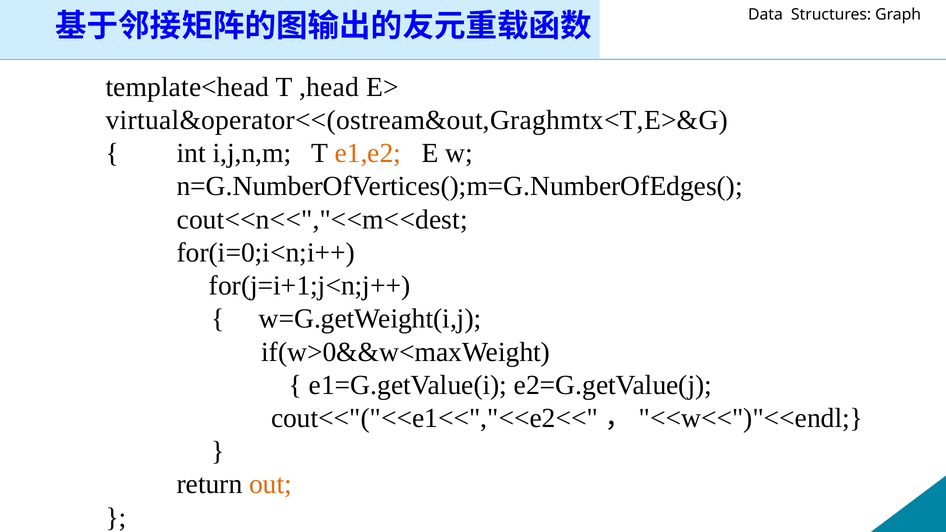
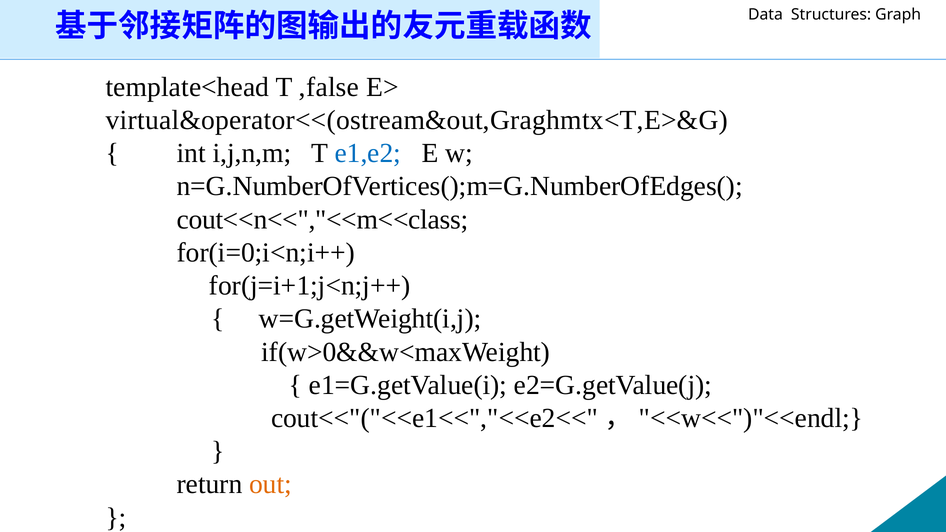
,head: ,head -> ,false (329, 87)
e1,e2 colour: orange -> blue (368, 153)
cout<<n<<","<<m<<dest: cout<<n<<","<<m<<dest -> cout<<n<<","<<m<<class (322, 219)
